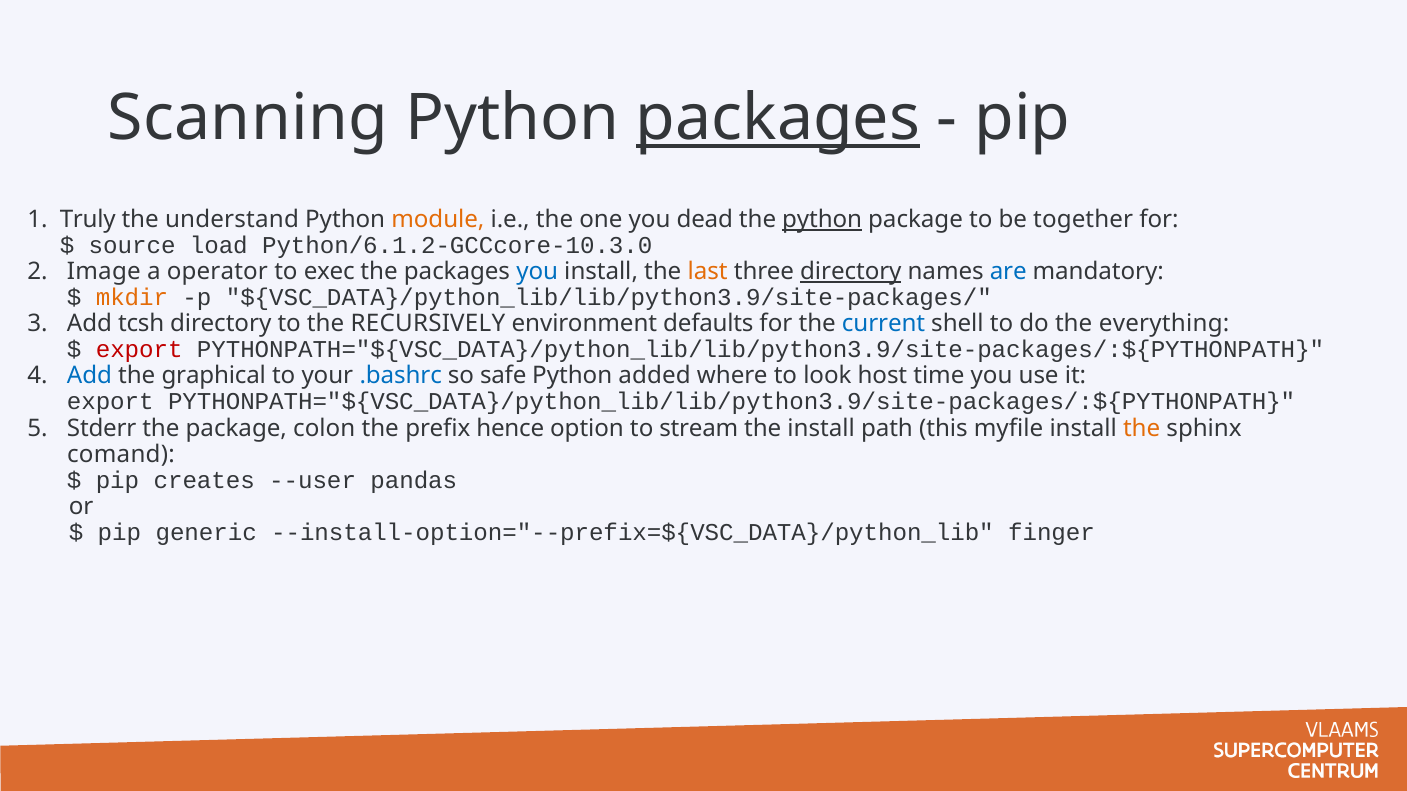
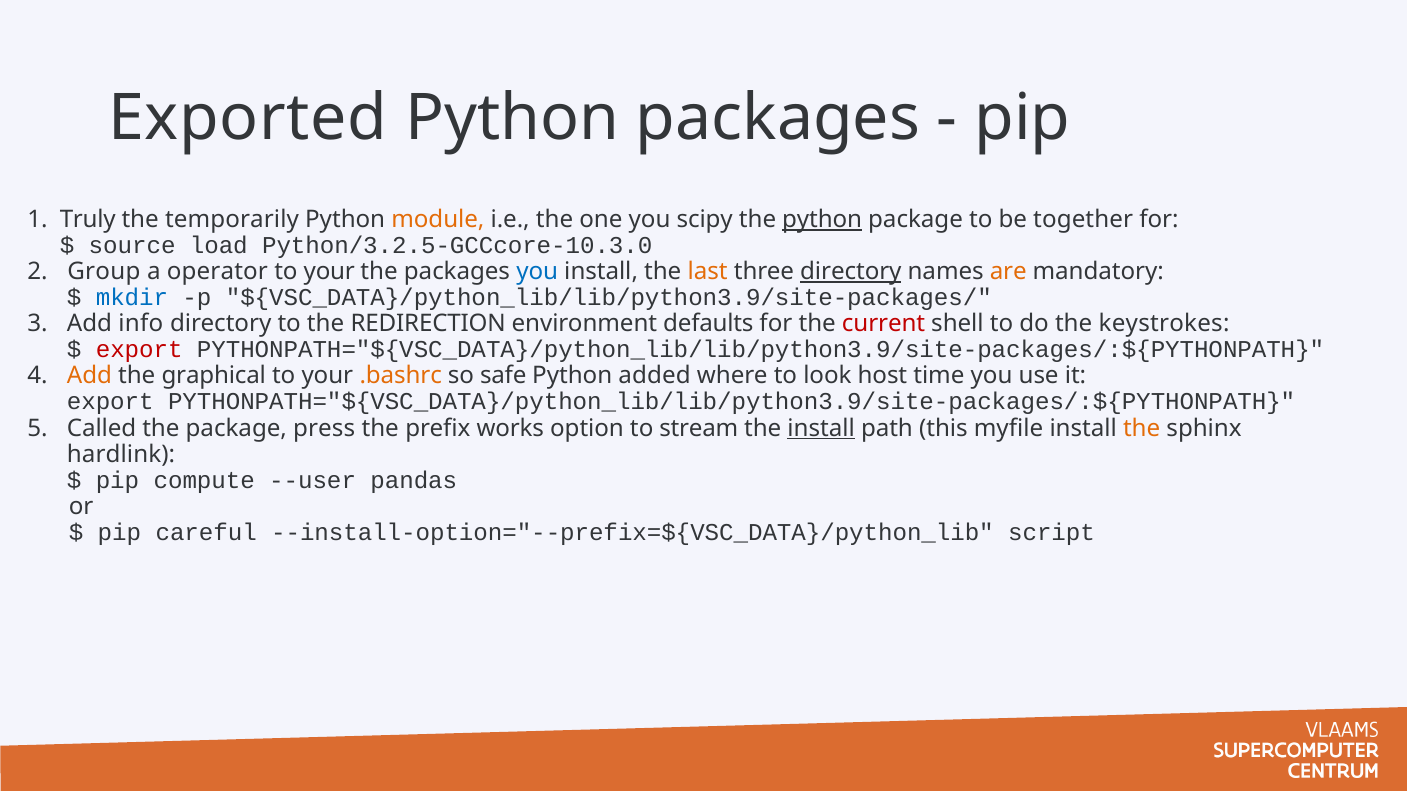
Scanning: Scanning -> Exported (248, 118)
packages underline: present -> none (778, 118)
understand: understand -> temporarily (232, 220)
dead: dead -> scipy (705, 220)
Python/6.1.2-GCCcore-10.3.0: Python/6.1.2-GCCcore-10.3.0 -> Python/3.2.5-GCCcore-10.3.0 (457, 246)
Image: Image -> Group (104, 272)
exec: exec -> your (329, 272)
are colour: blue -> orange (1008, 272)
mkdir colour: orange -> blue (132, 298)
tcsh: tcsh -> info (141, 324)
RECURSIVELY: RECURSIVELY -> REDIRECTION (428, 324)
current colour: blue -> red (884, 324)
everything: everything -> keystrokes (1164, 324)
Add colour: blue -> orange (89, 376)
.bashrc colour: blue -> orange (401, 376)
Stderr: Stderr -> Called (102, 428)
colon: colon -> press (324, 428)
hence: hence -> works (510, 428)
install underline: none -> present (821, 428)
comand: comand -> hardlink (121, 454)
creates: creates -> compute (204, 481)
generic: generic -> careful (206, 533)
finger: finger -> script (1052, 533)
